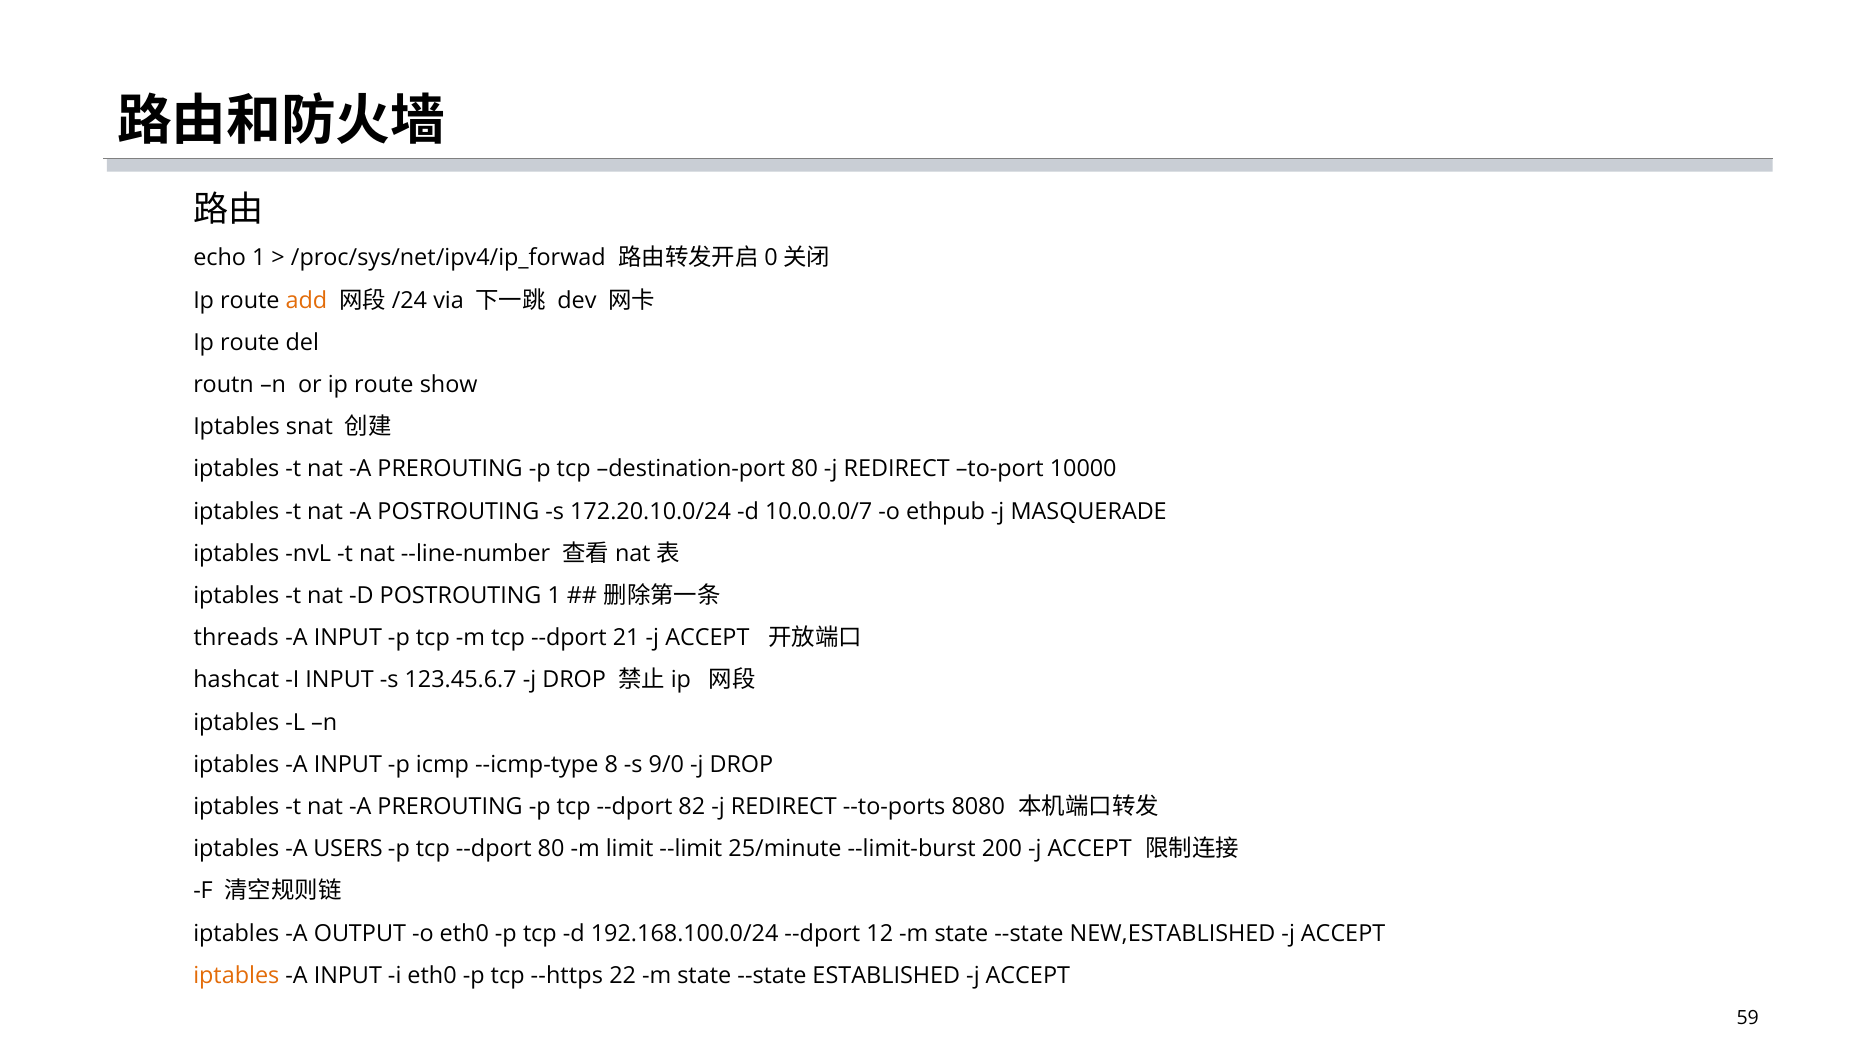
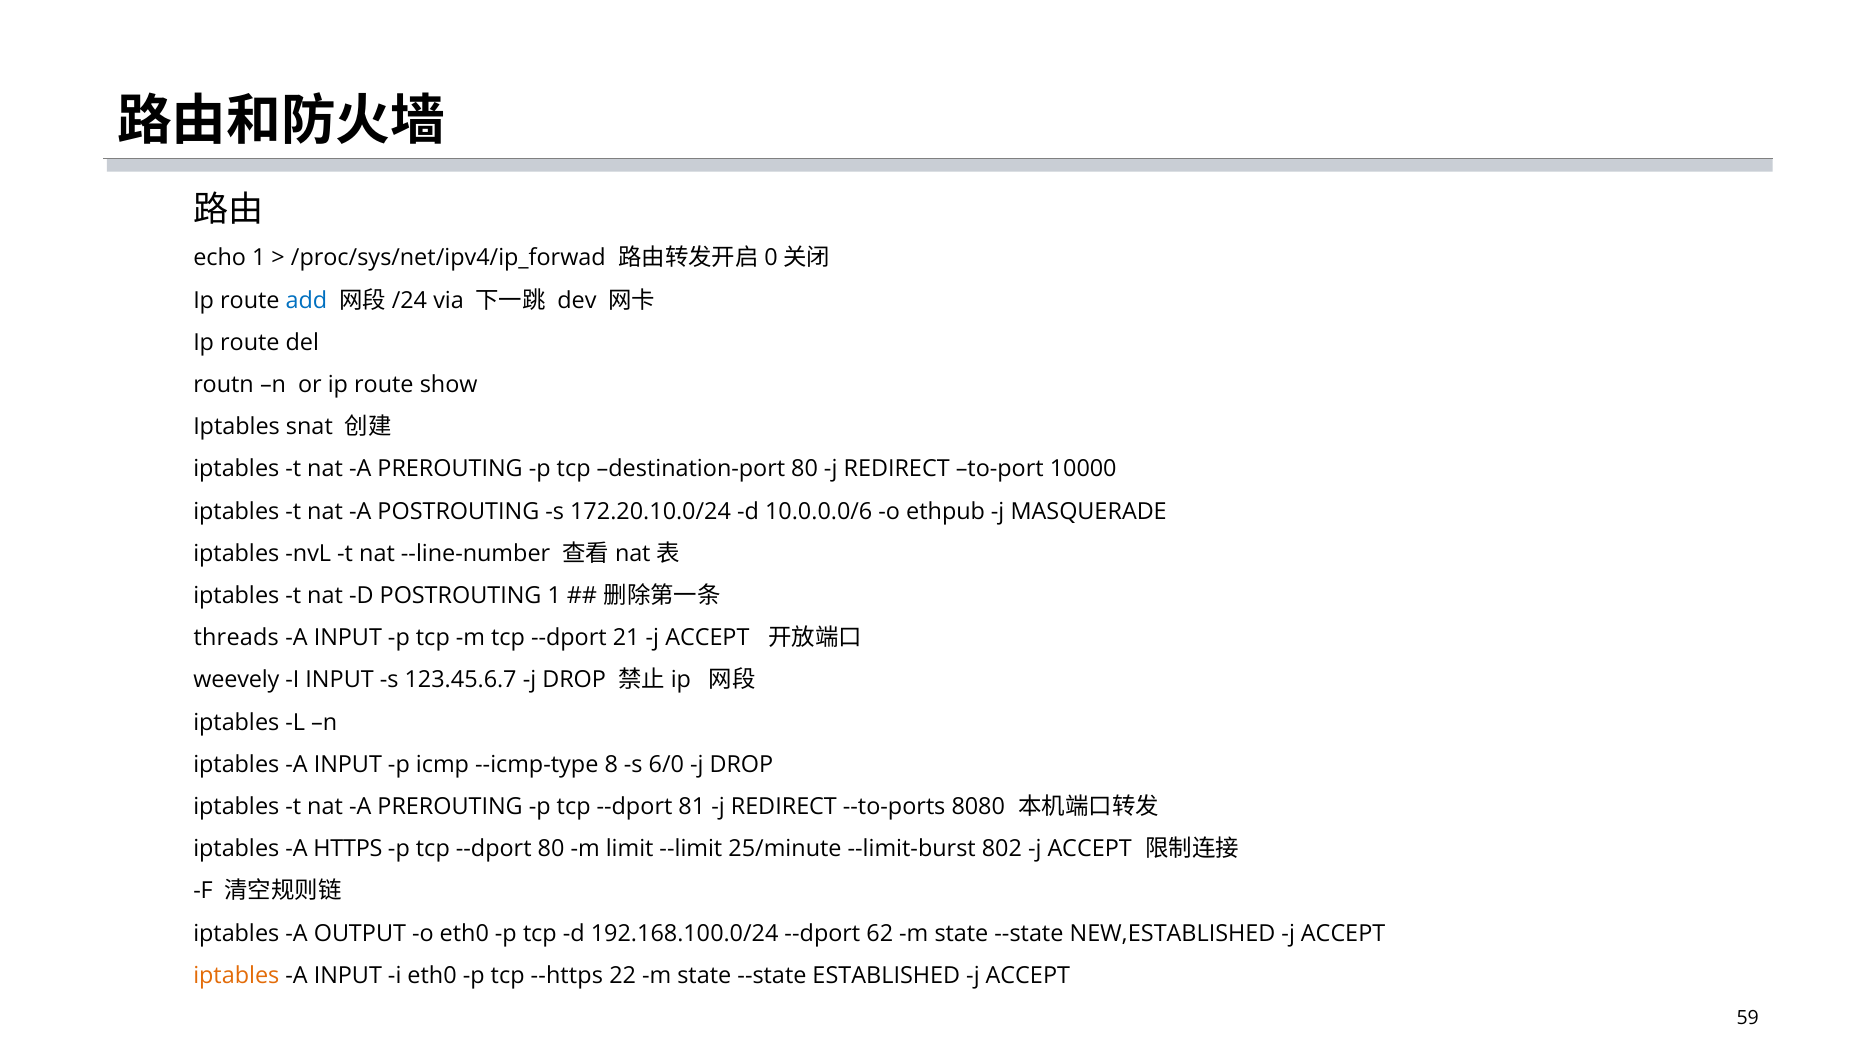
add colour: orange -> blue (306, 301)
10.0.0.0/7: 10.0.0.0/7 -> 10.0.0.0/6 (819, 512)
hashcat: hashcat -> weevely (236, 680)
9/0: 9/0 -> 6/0 (666, 765)
82: 82 -> 81 (692, 807)
USERS: USERS -> HTTPS (348, 849)
200: 200 -> 802 (1002, 849)
12: 12 -> 62 (880, 934)
